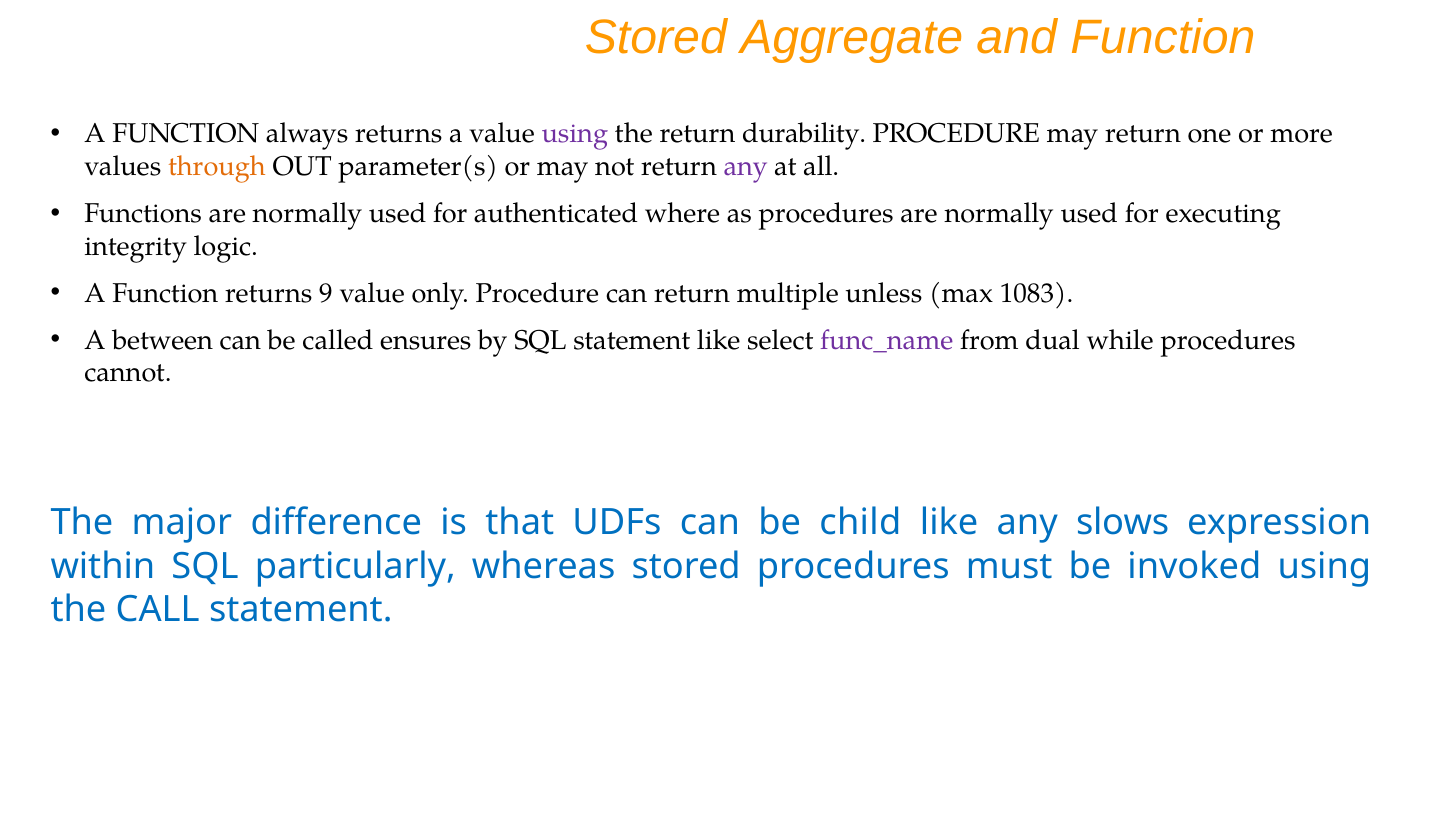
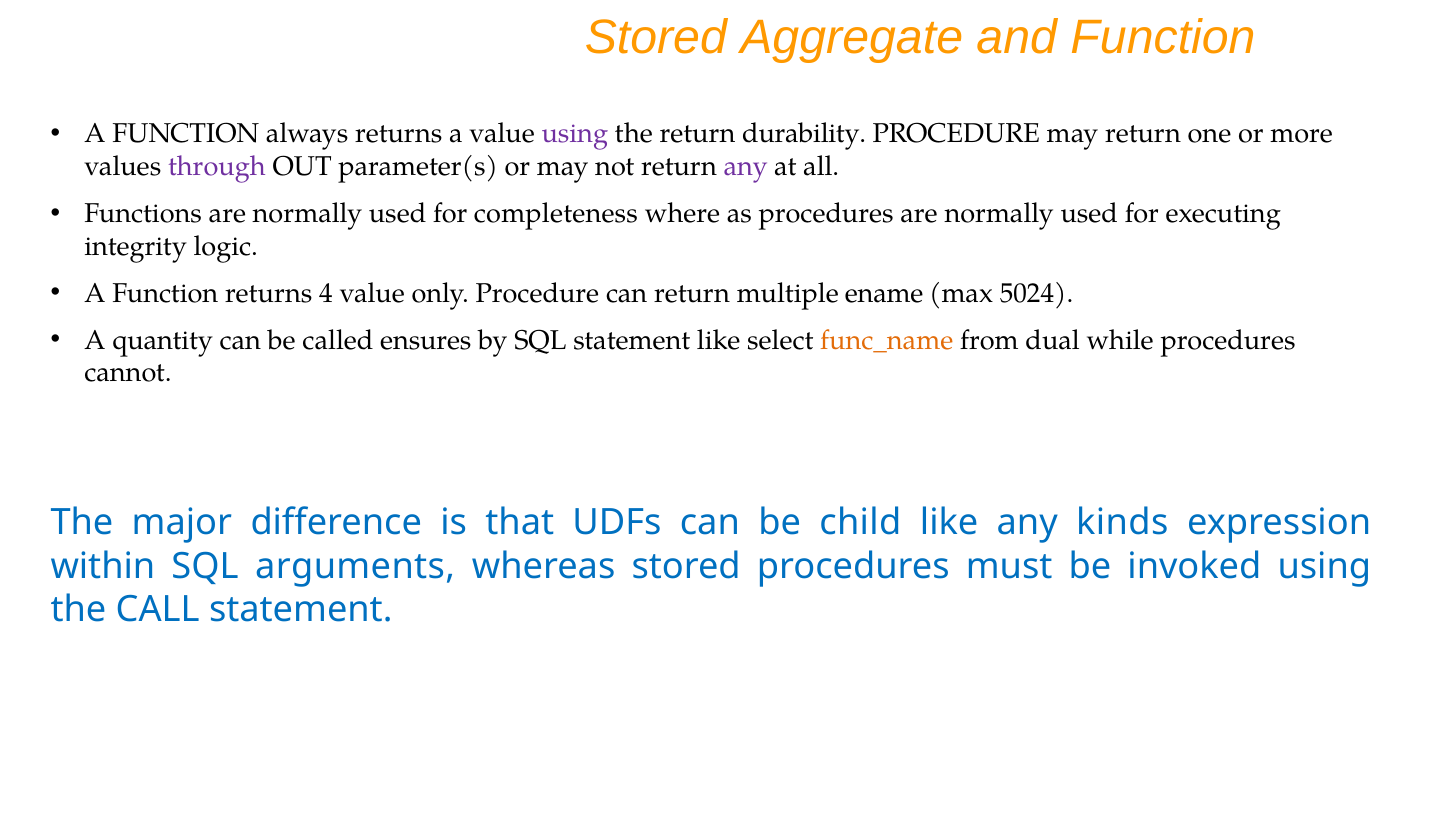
through colour: orange -> purple (217, 166)
authenticated: authenticated -> completeness (556, 213)
9: 9 -> 4 (326, 293)
unless: unless -> ename (884, 293)
1083: 1083 -> 5024 (1037, 293)
between: between -> quantity (163, 340)
func_name colour: purple -> orange (887, 340)
slows: slows -> kinds (1122, 522)
particularly: particularly -> arguments (355, 566)
